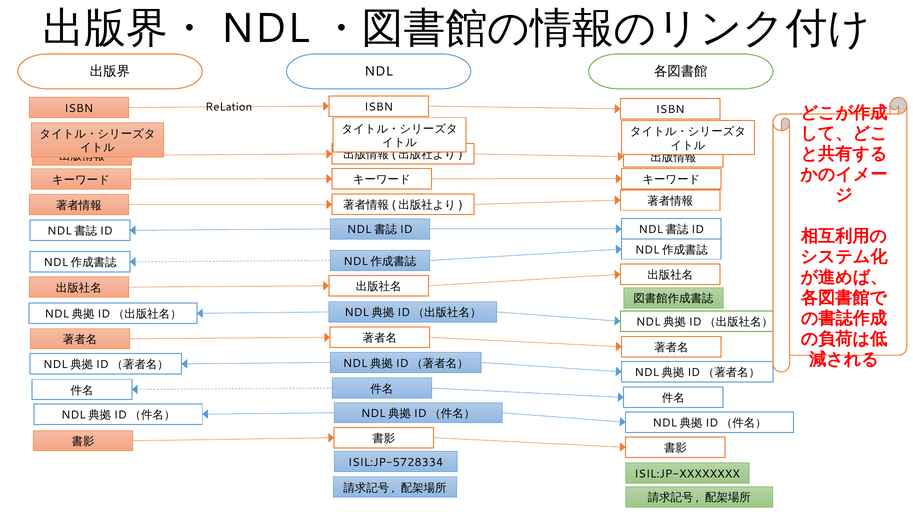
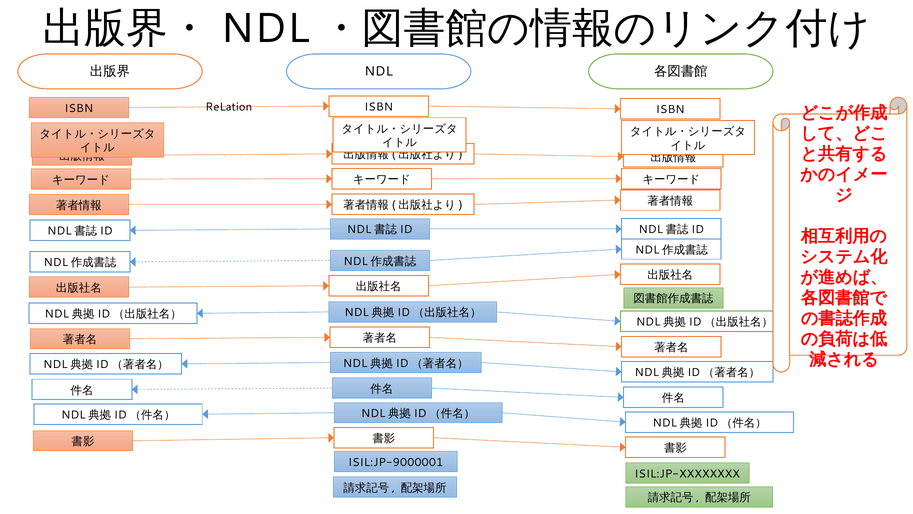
ISIL:JP-5728334: ISIL:JP-5728334 -> ISIL:JP-9000001 (396, 462)
